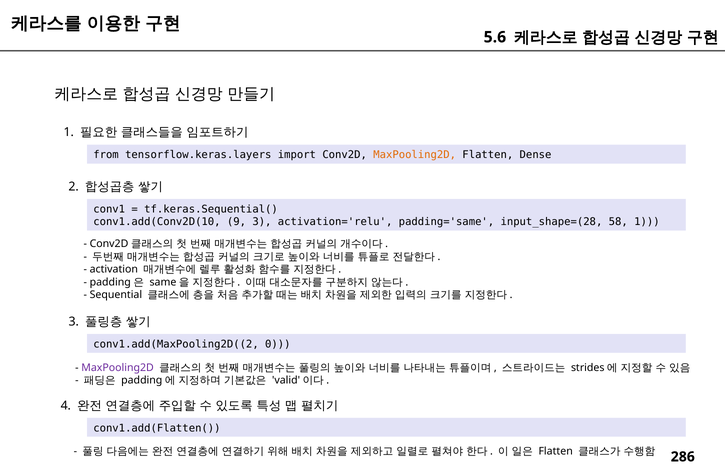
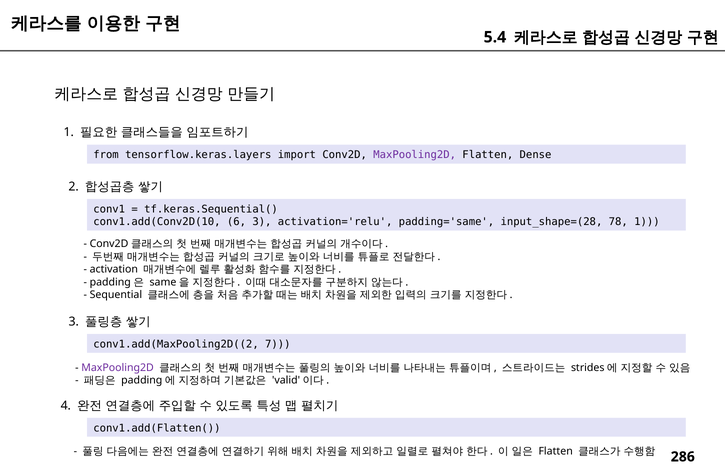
5.6: 5.6 -> 5.4 (495, 37)
MaxPooling2D colour: orange -> purple (415, 155)
9: 9 -> 6 (236, 222)
58: 58 -> 78 (618, 222)
0: 0 -> 7 (278, 344)
